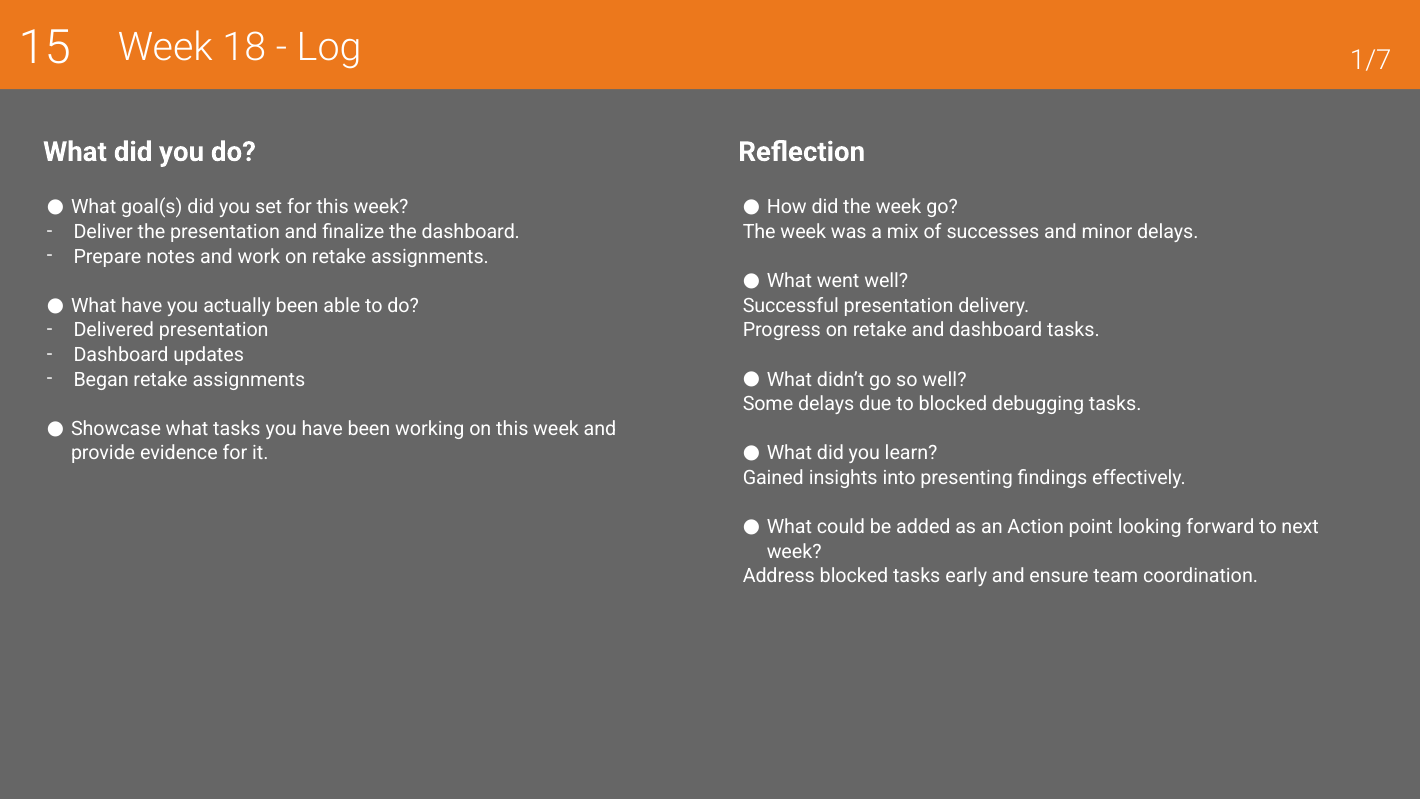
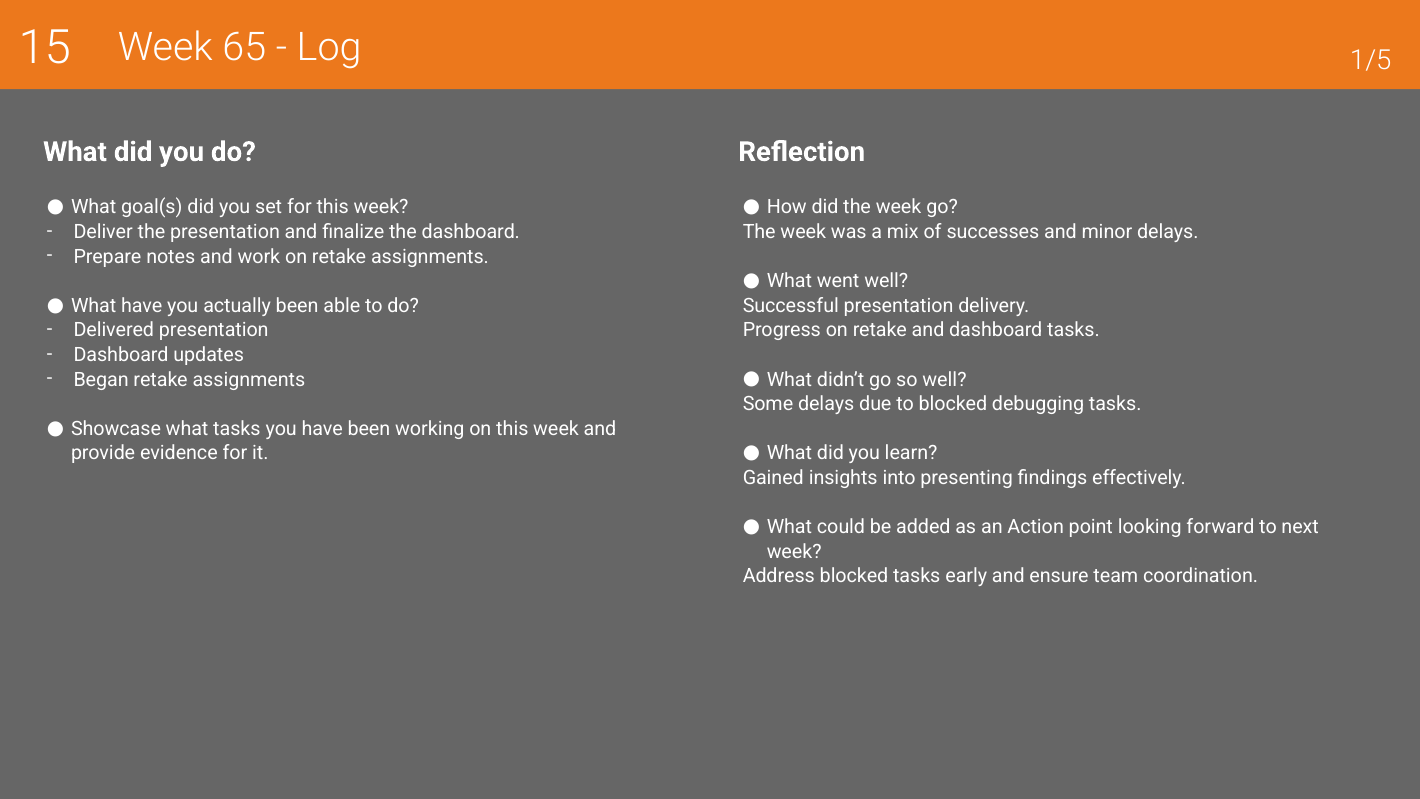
18: 18 -> 65 (244, 47)
1/7: 1/7 -> 1/5 (1371, 60)
